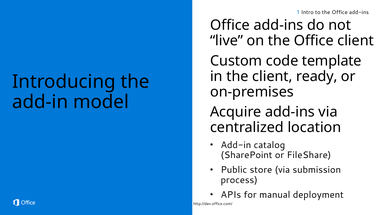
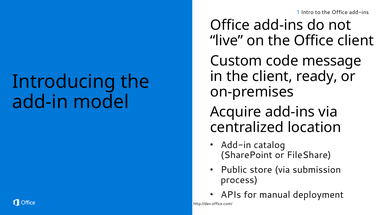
template: template -> message (332, 61)
